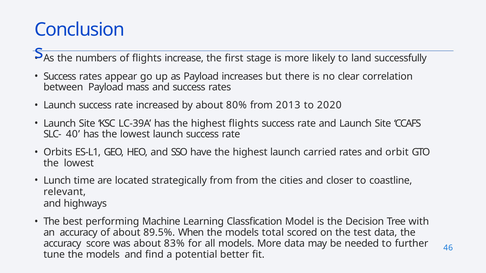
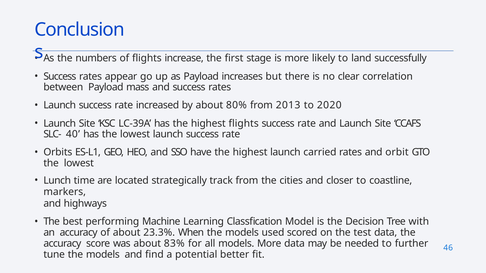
strategically from: from -> track (221, 181)
relevant: relevant -> markers (65, 192)
89.5%: 89.5% -> 23.3% (159, 233)
total: total -> used (273, 233)
